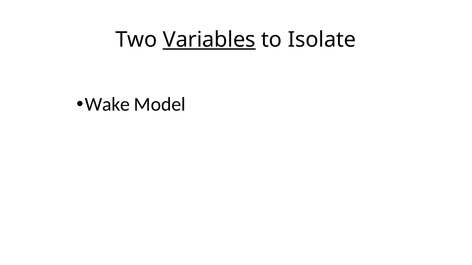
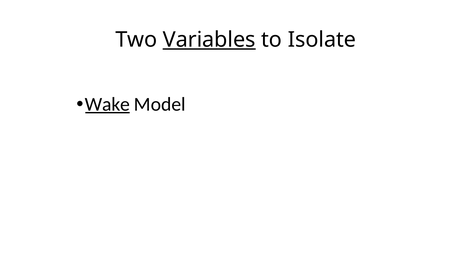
Wake underline: none -> present (107, 105)
